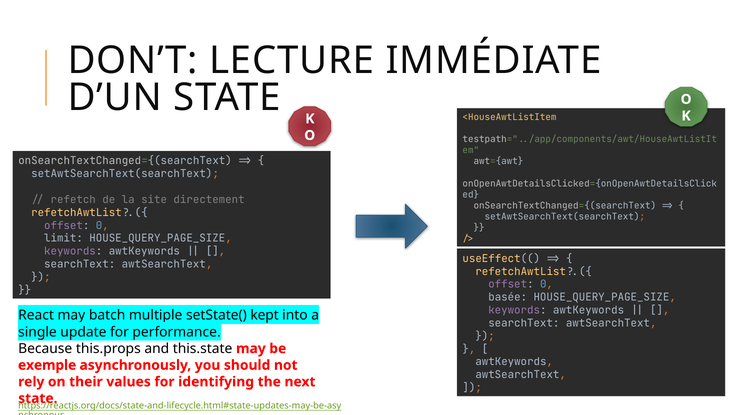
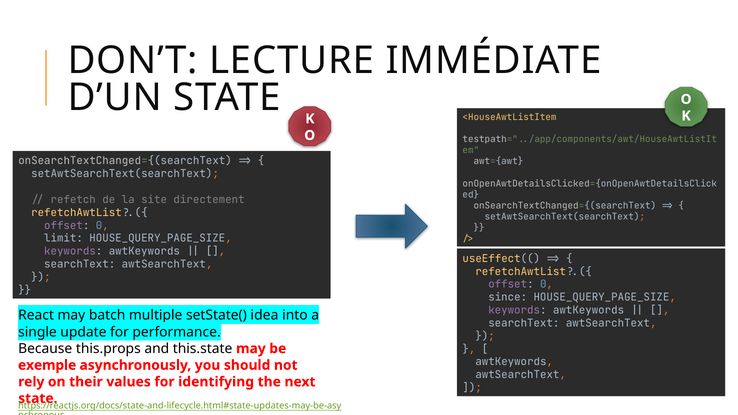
basée: basée -> since (508, 297)
kept: kept -> idea (264, 315)
